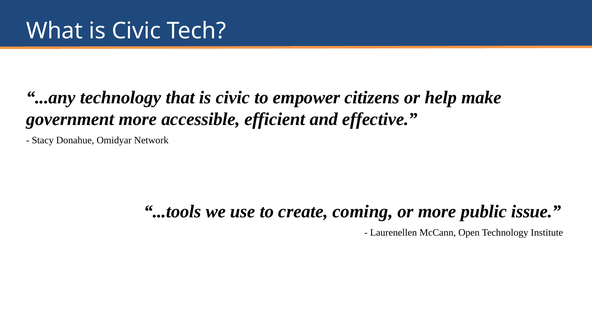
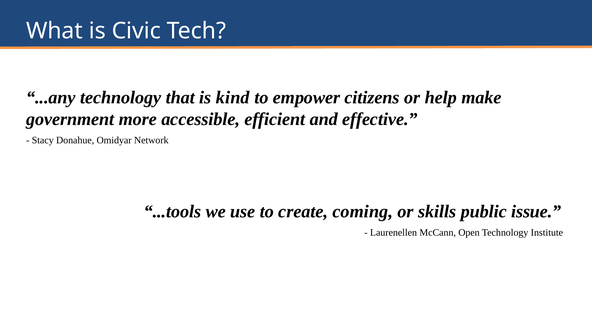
that is civic: civic -> kind (233, 98)
or more: more -> skills (437, 212)
